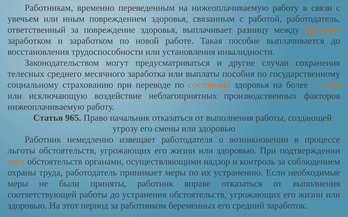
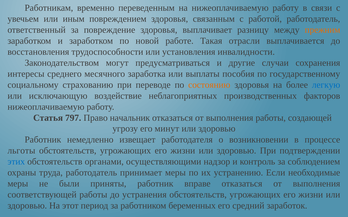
пособие: пособие -> отрасли (244, 41)
телесных: телесных -> интересы (26, 74)
легкую colour: orange -> blue (326, 85)
965: 965 -> 797 (73, 118)
смены: смены -> минут (167, 129)
этих colour: orange -> blue (16, 162)
